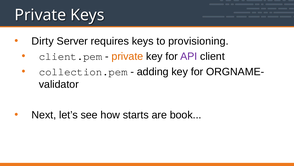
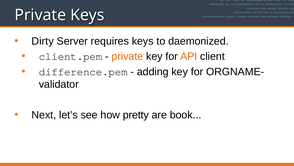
provisioning: provisioning -> daemonized (198, 41)
API colour: purple -> orange (189, 56)
collection.pem: collection.pem -> difference.pem (83, 71)
starts: starts -> pretty (136, 114)
